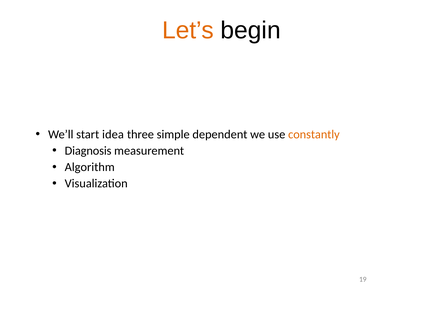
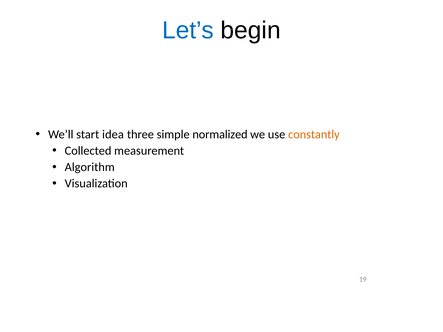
Let’s colour: orange -> blue (188, 30)
dependent: dependent -> normalized (220, 135)
Diagnosis: Diagnosis -> Collected (88, 151)
